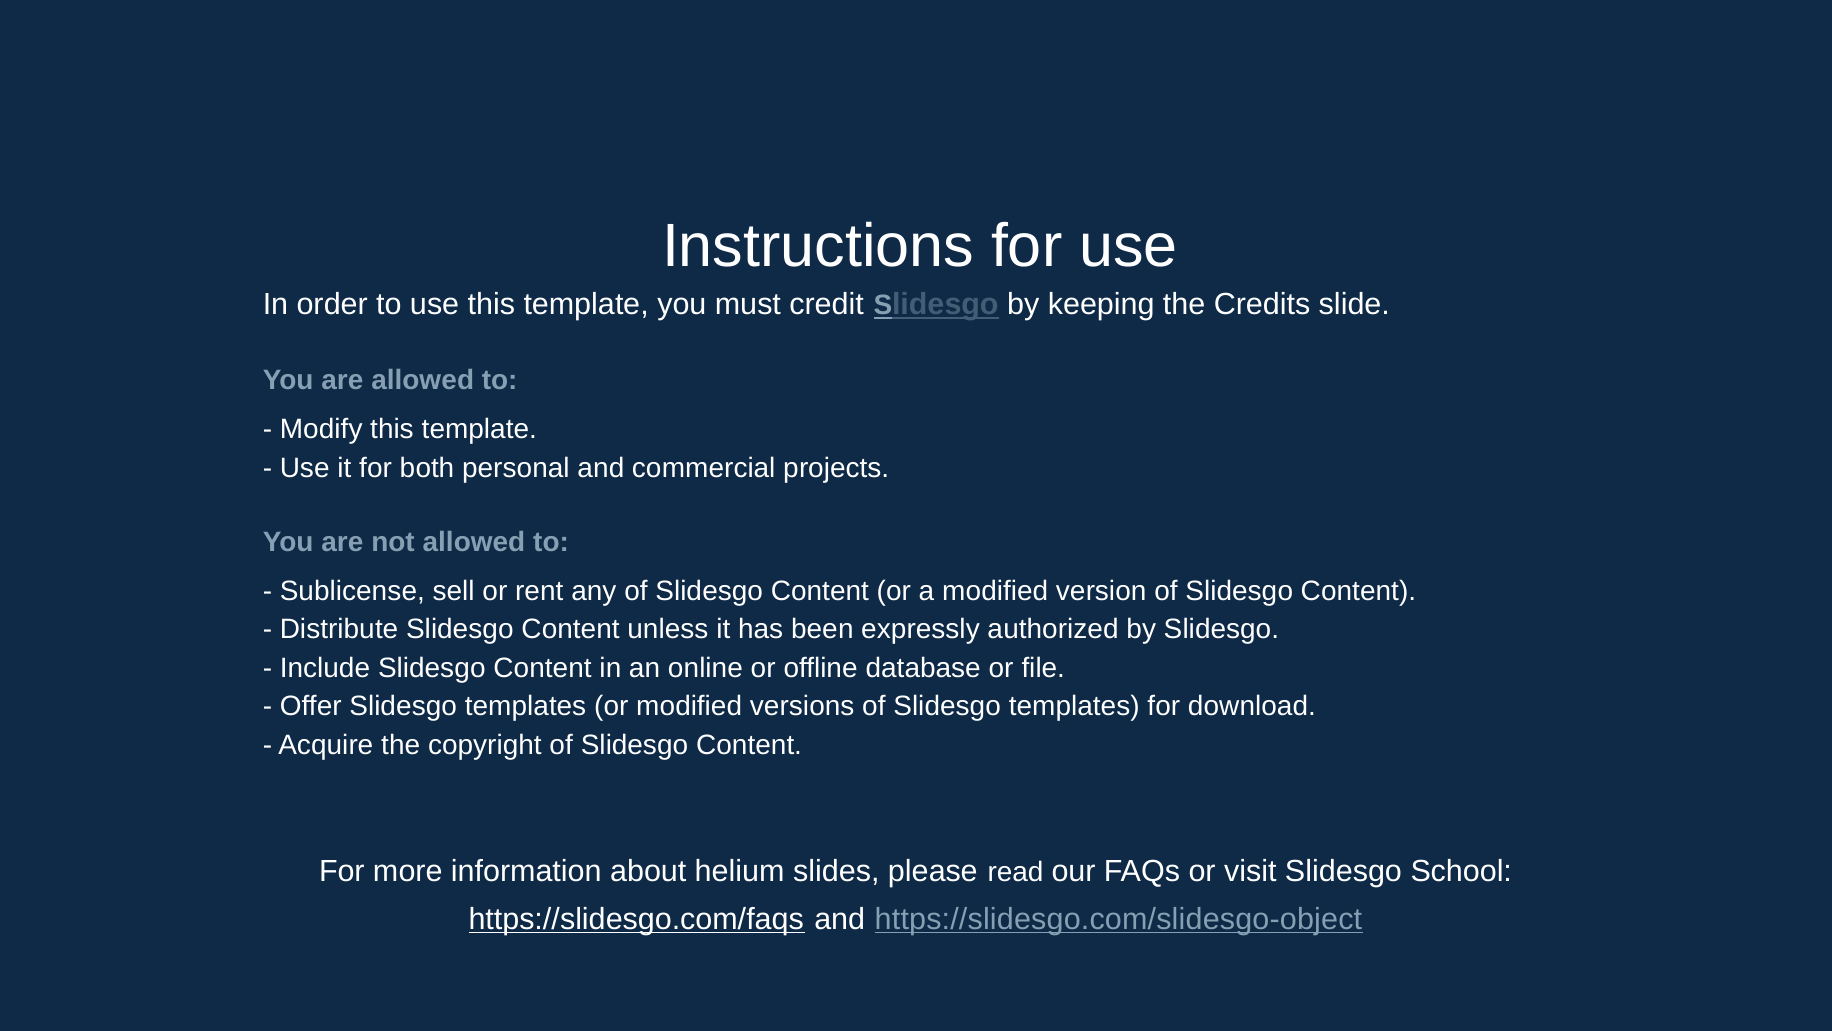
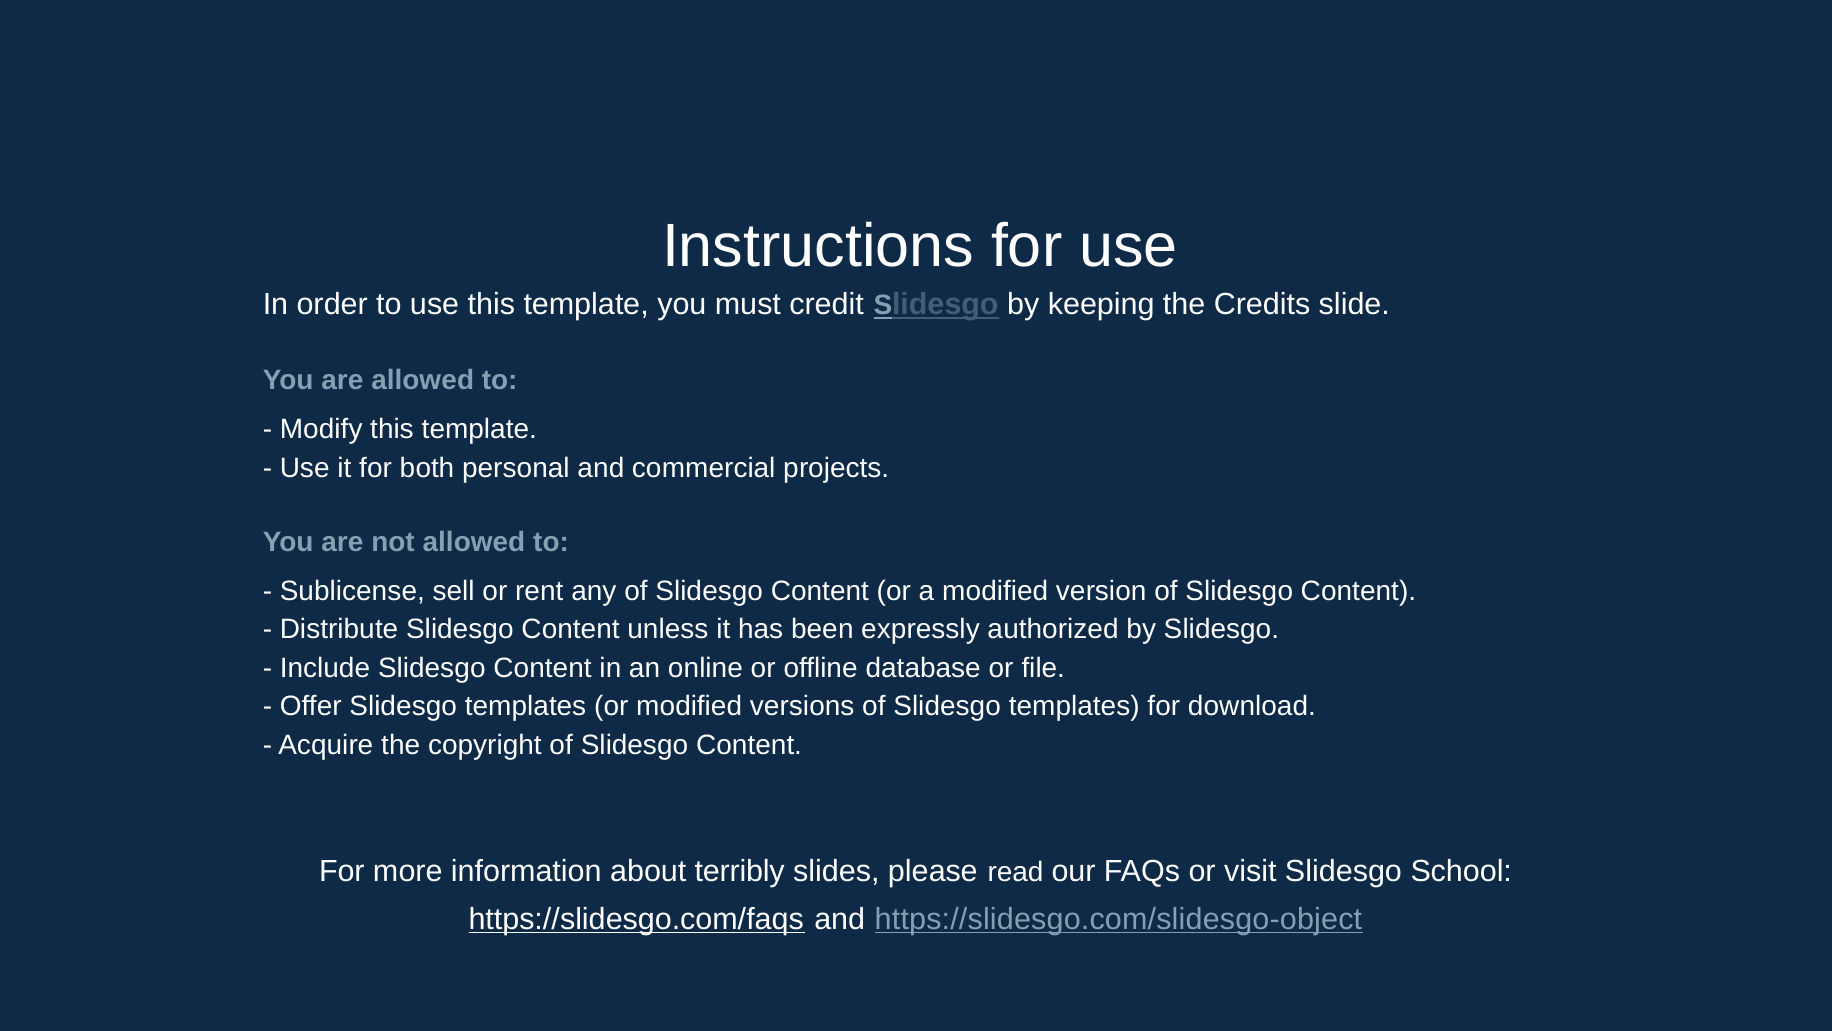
helium: helium -> terribly (740, 871)
